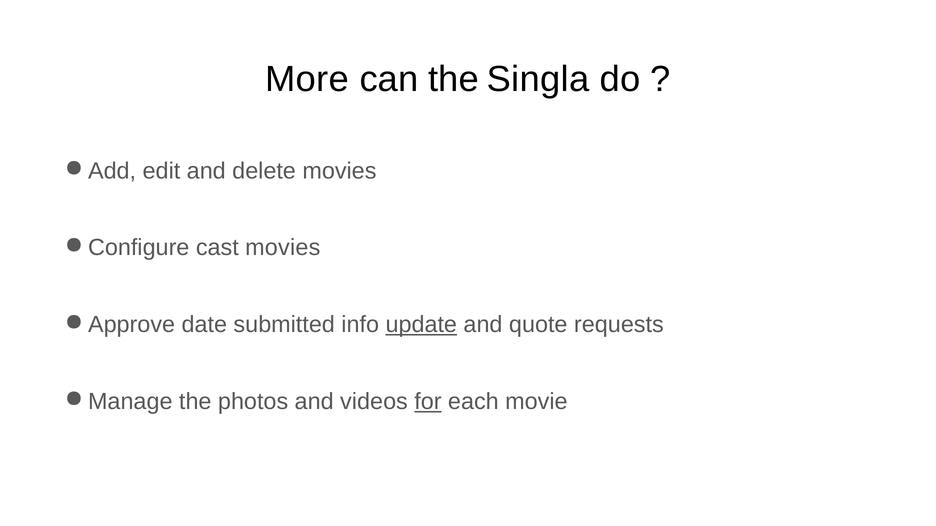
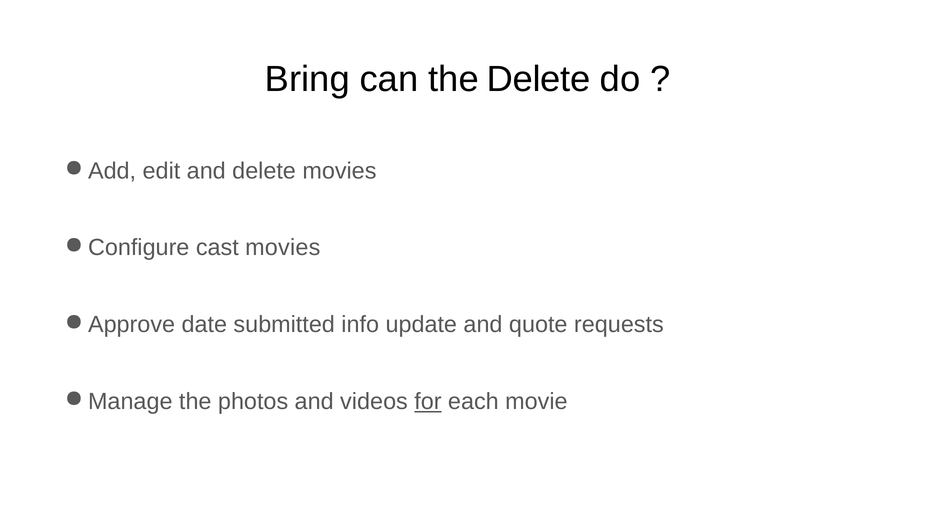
More: More -> Bring (307, 79)
the Singla: Singla -> Delete (539, 79)
update underline: present -> none (421, 325)
